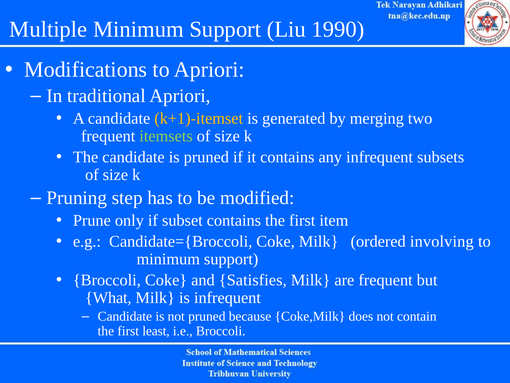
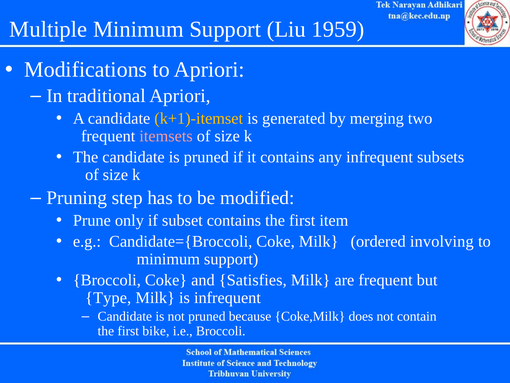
1990: 1990 -> 1959 (338, 29)
itemsets colour: light green -> pink (166, 136)
What: What -> Type (108, 297)
least: least -> bike (156, 331)
